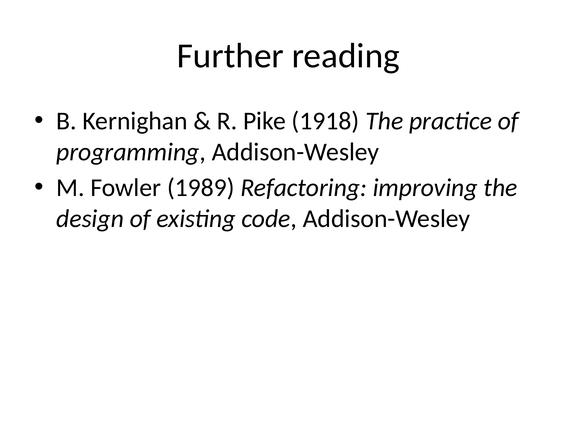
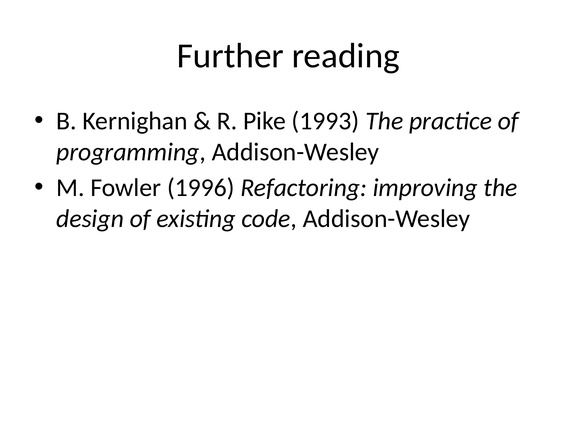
1918: 1918 -> 1993 (325, 121)
1989: 1989 -> 1996 (201, 188)
